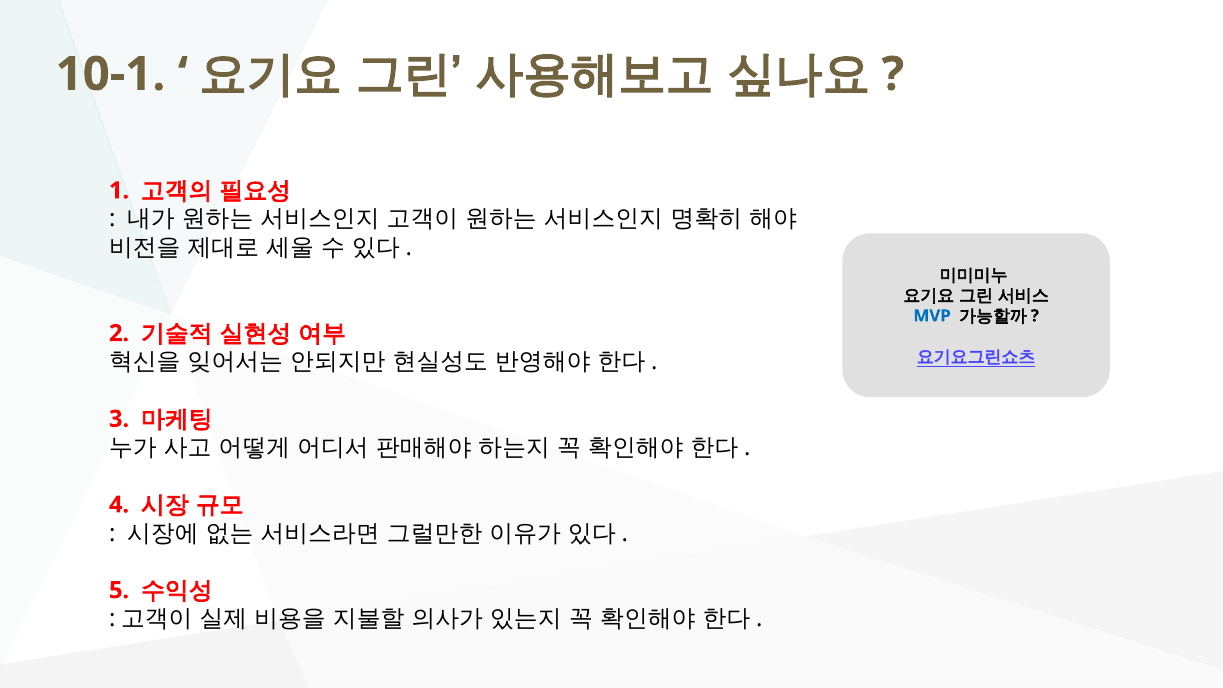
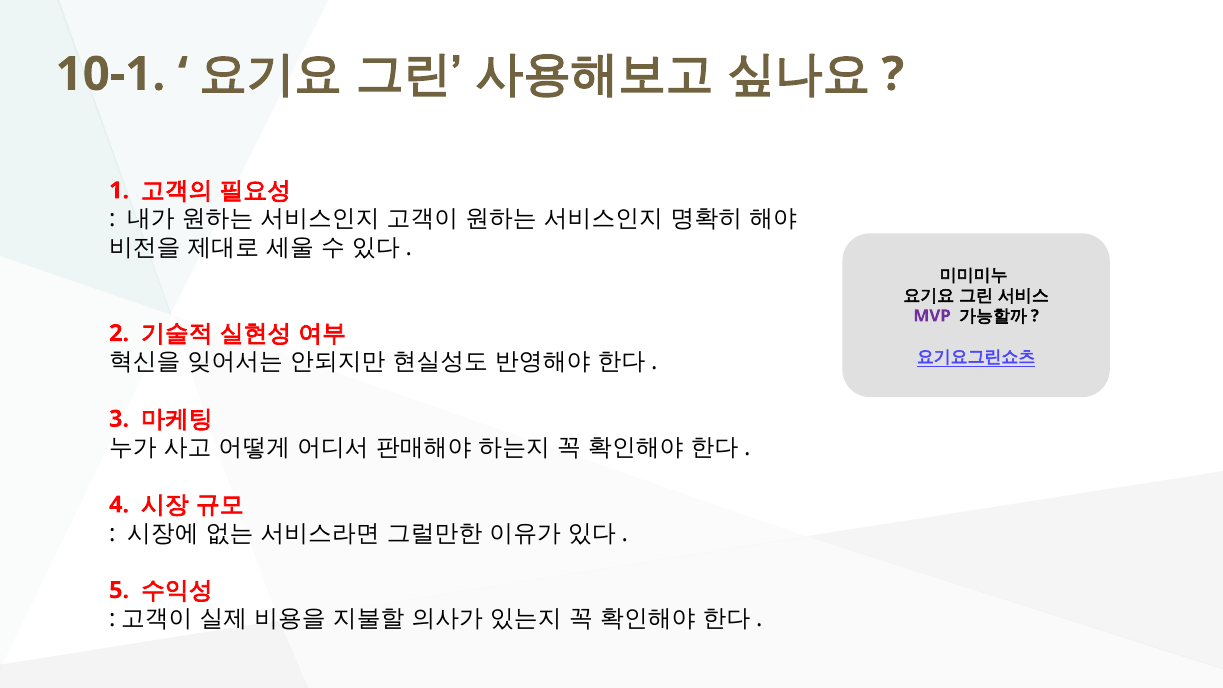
MVP colour: blue -> purple (932, 316)
